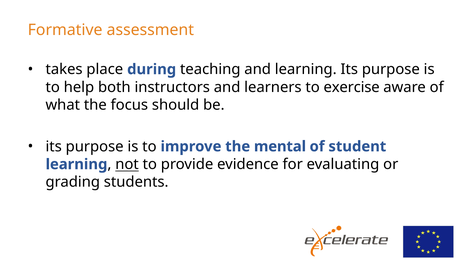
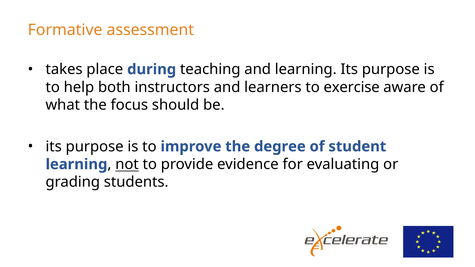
mental: mental -> degree (280, 147)
